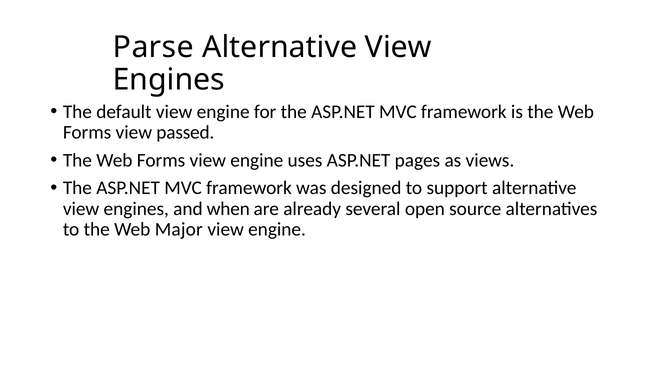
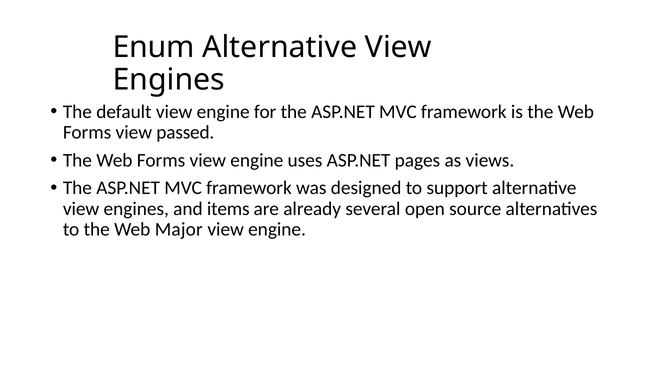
Parse: Parse -> Enum (154, 47)
when: when -> items (228, 209)
